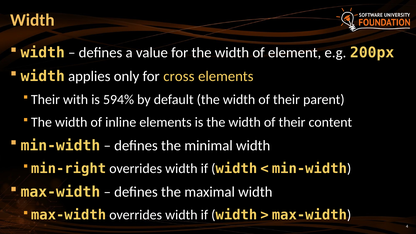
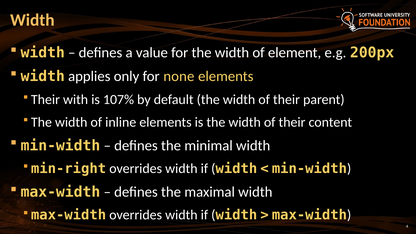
cross: cross -> none (179, 76)
594%: 594% -> 107% (119, 100)
